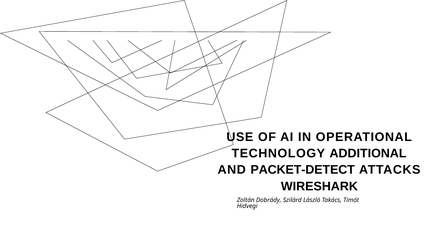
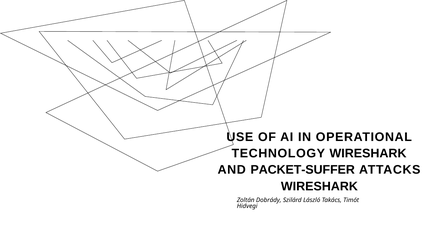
TECHNOLOGY ADDITIONAL: ADDITIONAL -> WIRESHARK (368, 153)
PACKET-DETECT: PACKET-DETECT -> PACKET-SUFFER (303, 170)
